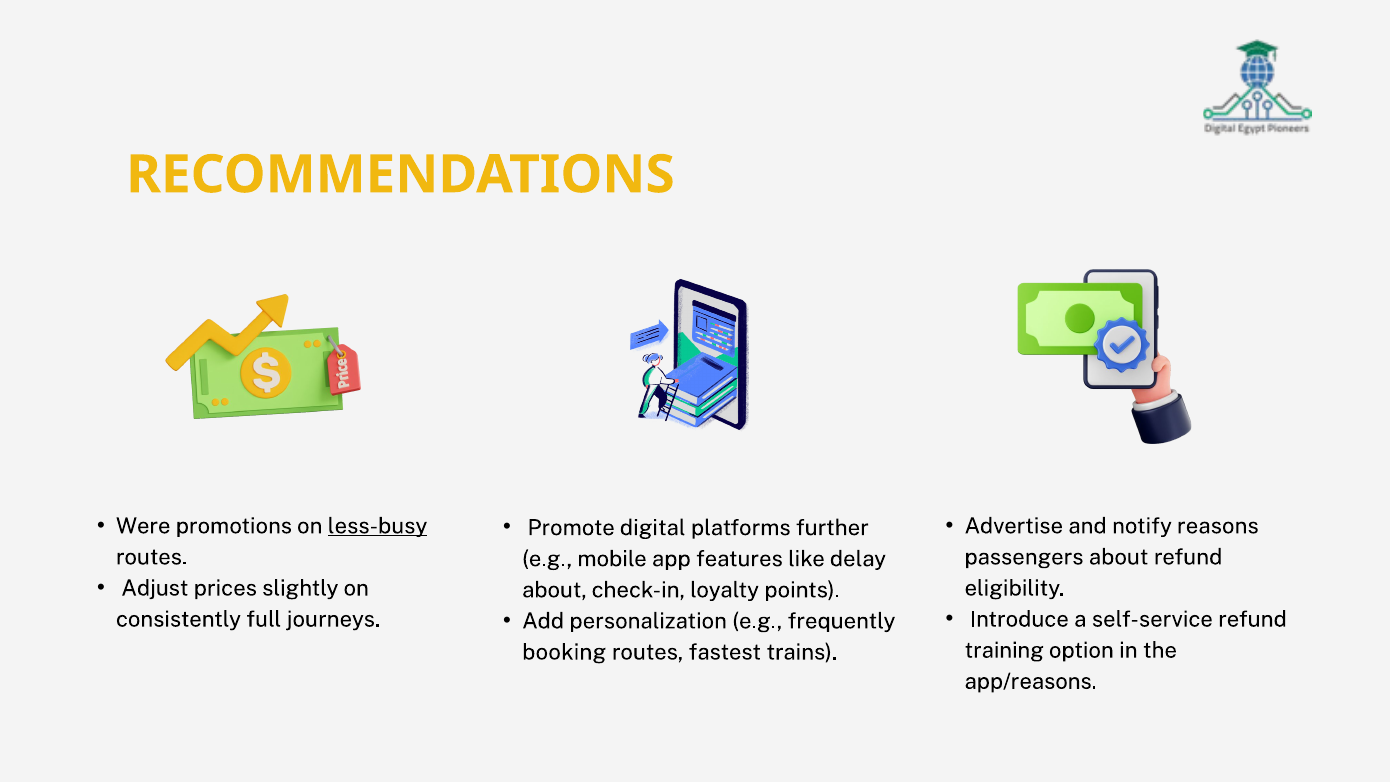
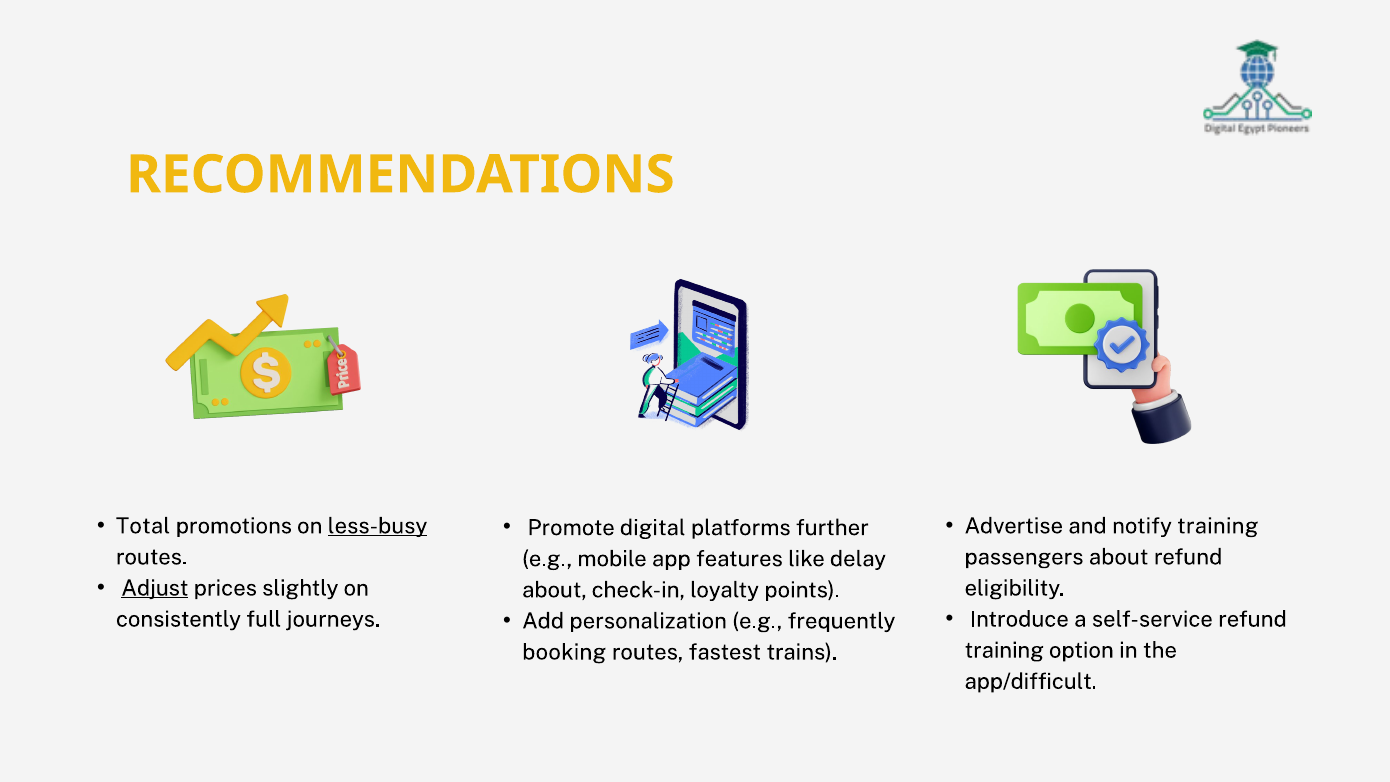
Were: Were -> Total (143, 526)
notify reasons: reasons -> training (1218, 526)
Adjust underline: none -> present (155, 588)
app/reasons: app/reasons -> app/difficult (1031, 681)
